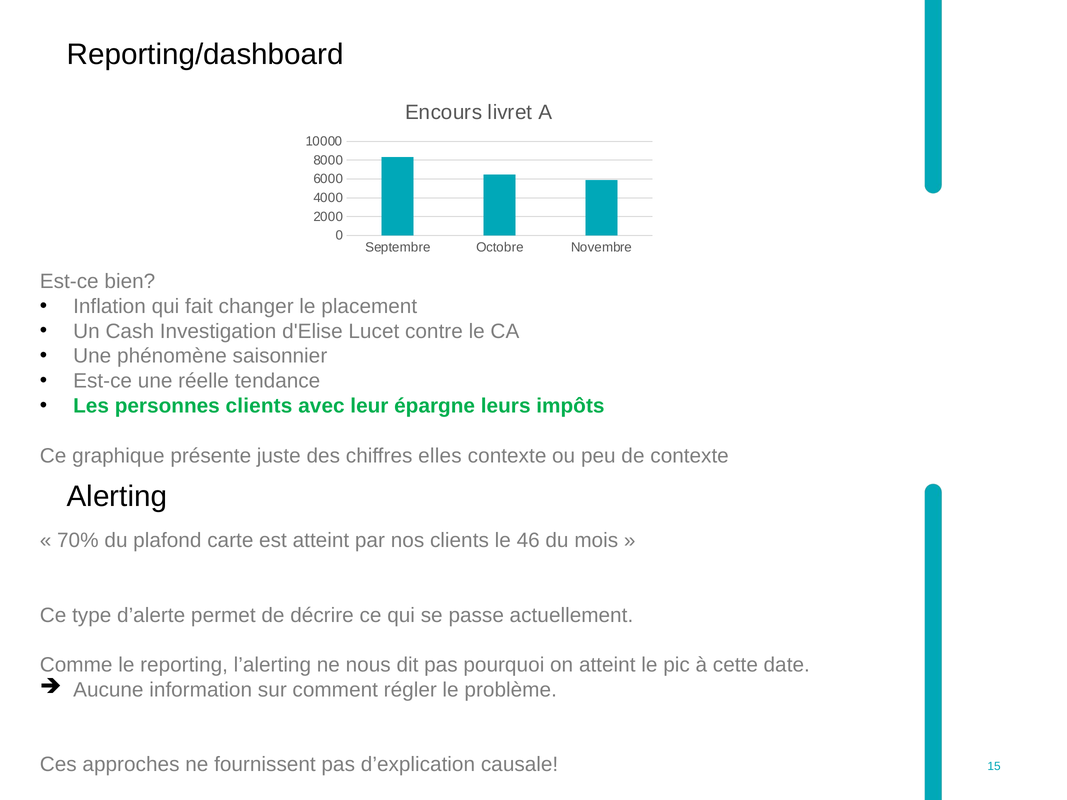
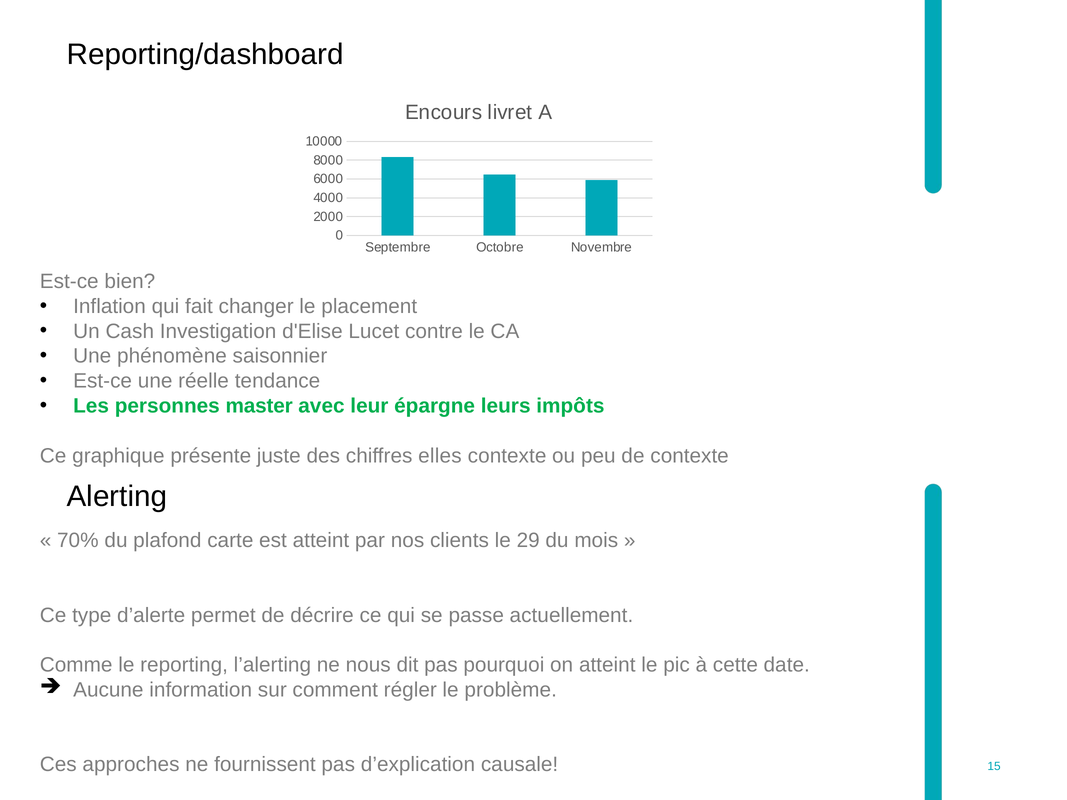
personnes clients: clients -> master (259, 406)
46: 46 -> 29 (528, 541)
